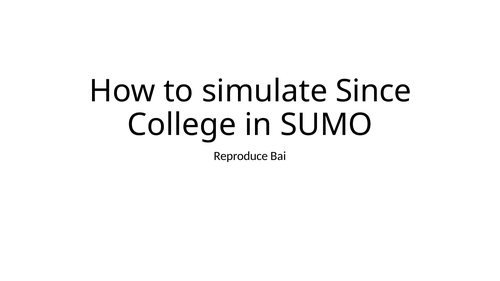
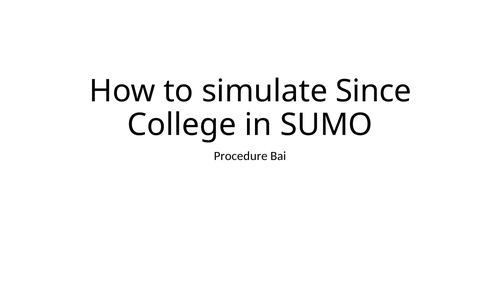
Reproduce: Reproduce -> Procedure (241, 156)
